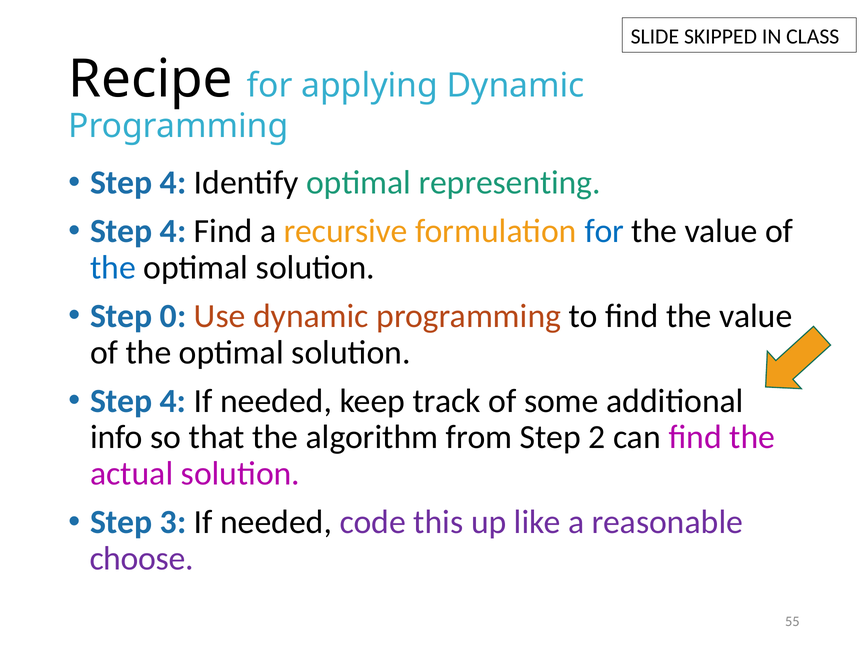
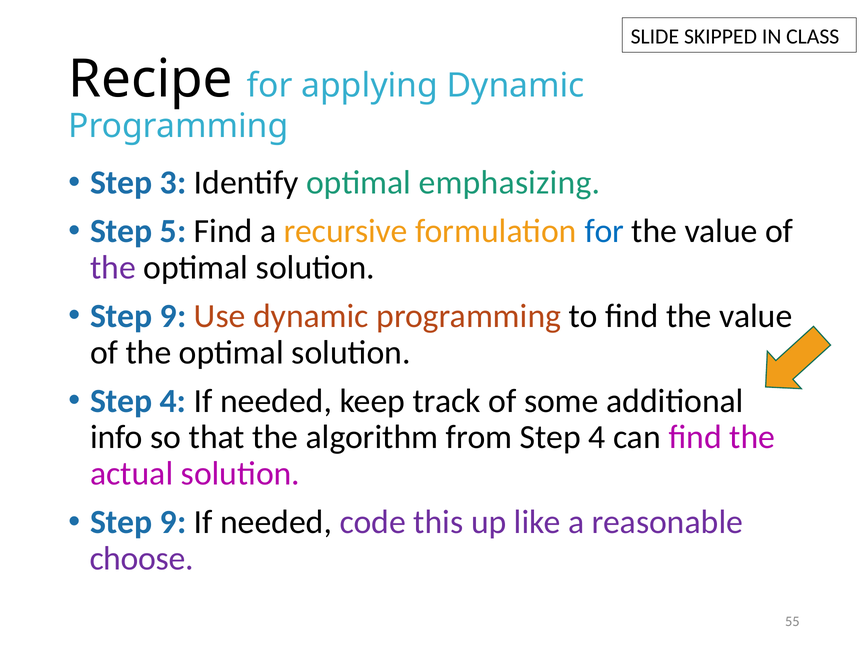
4: 4 -> 3 (173, 183)
representing: representing -> emphasizing (510, 183)
4: 4 -> 5 (173, 231)
the colour: blue -> purple (113, 268)
0: 0 -> 9 (173, 316)
from Step 2: 2 -> 4 (597, 437)
3: 3 -> 9 (173, 522)
